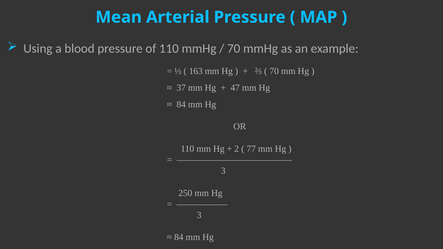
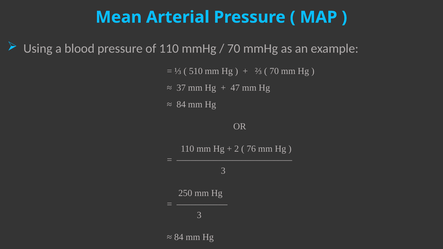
163: 163 -> 510 (196, 71)
77: 77 -> 76 (251, 149)
